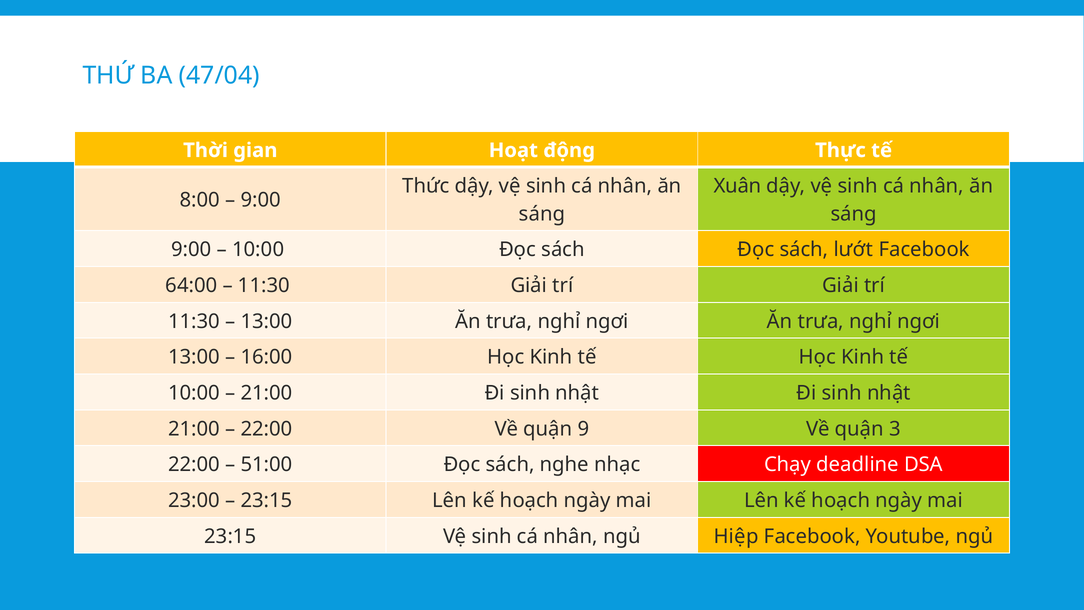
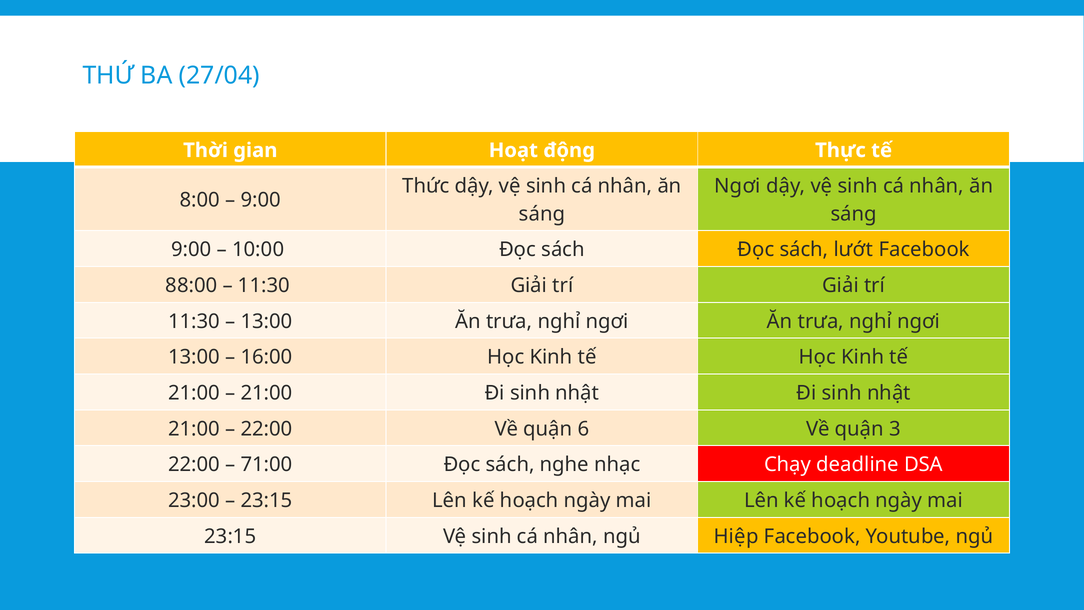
47/04: 47/04 -> 27/04 (219, 76)
Xuân: Xuân -> Ngơi (737, 186)
64:00: 64:00 -> 88:00 (191, 285)
10:00: 10:00 -> 21:00 (194, 393)
9: 9 -> 6 (583, 429)
51:00: 51:00 -> 71:00 (267, 465)
